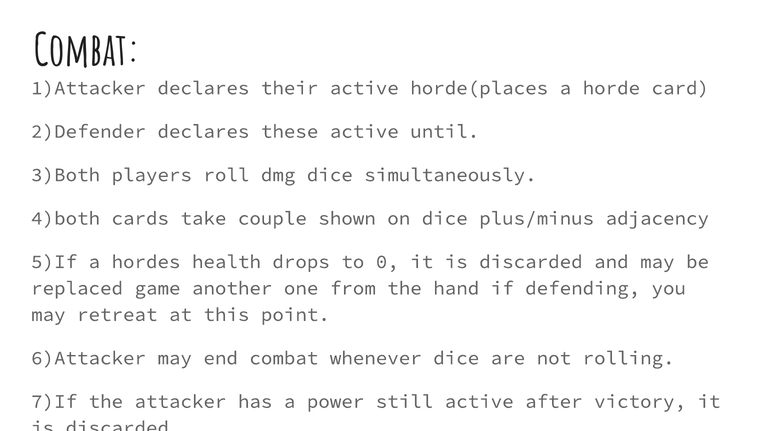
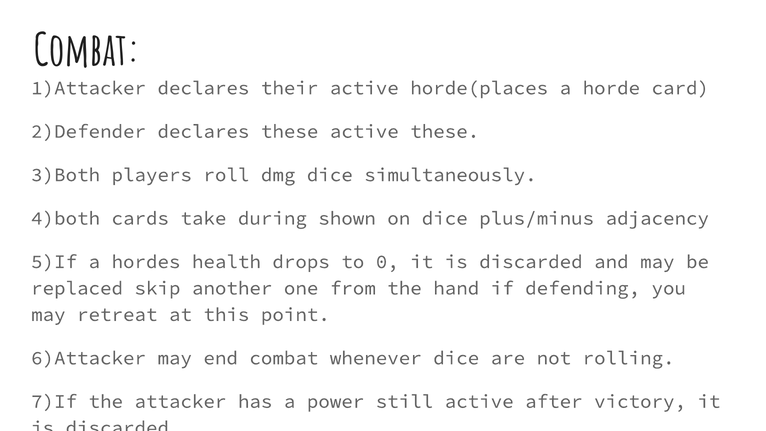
active until: until -> these (445, 131)
couple: couple -> during (272, 218)
game: game -> skip (157, 288)
